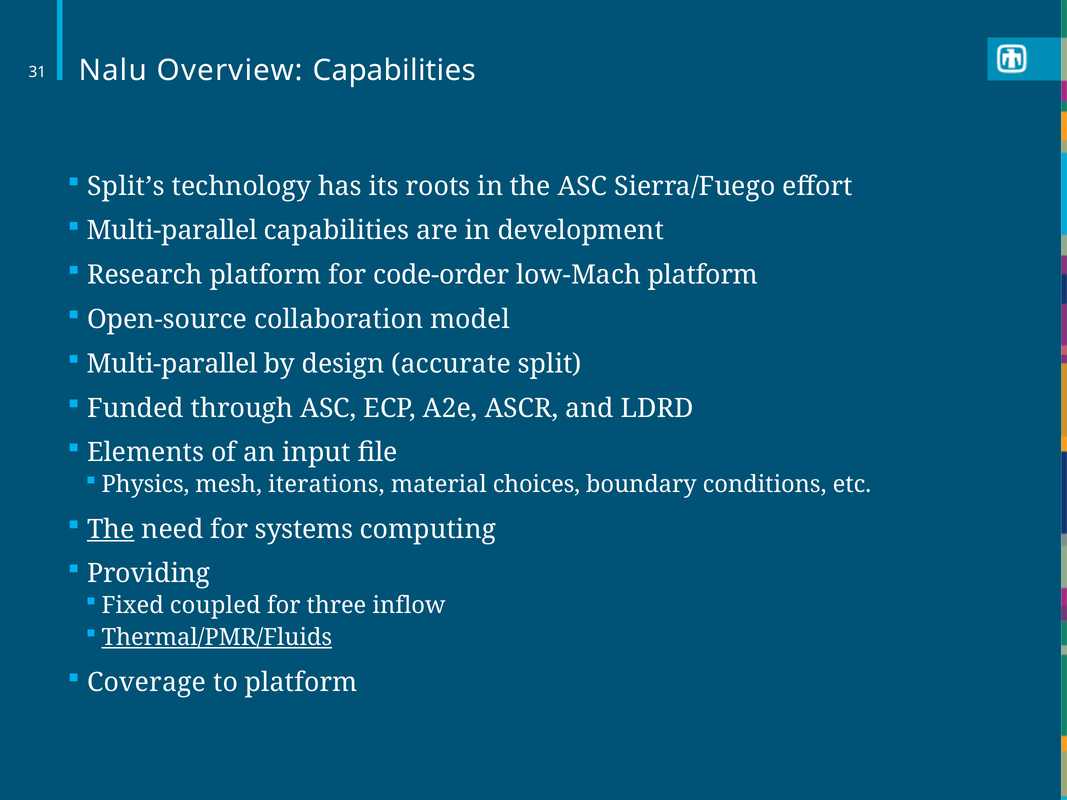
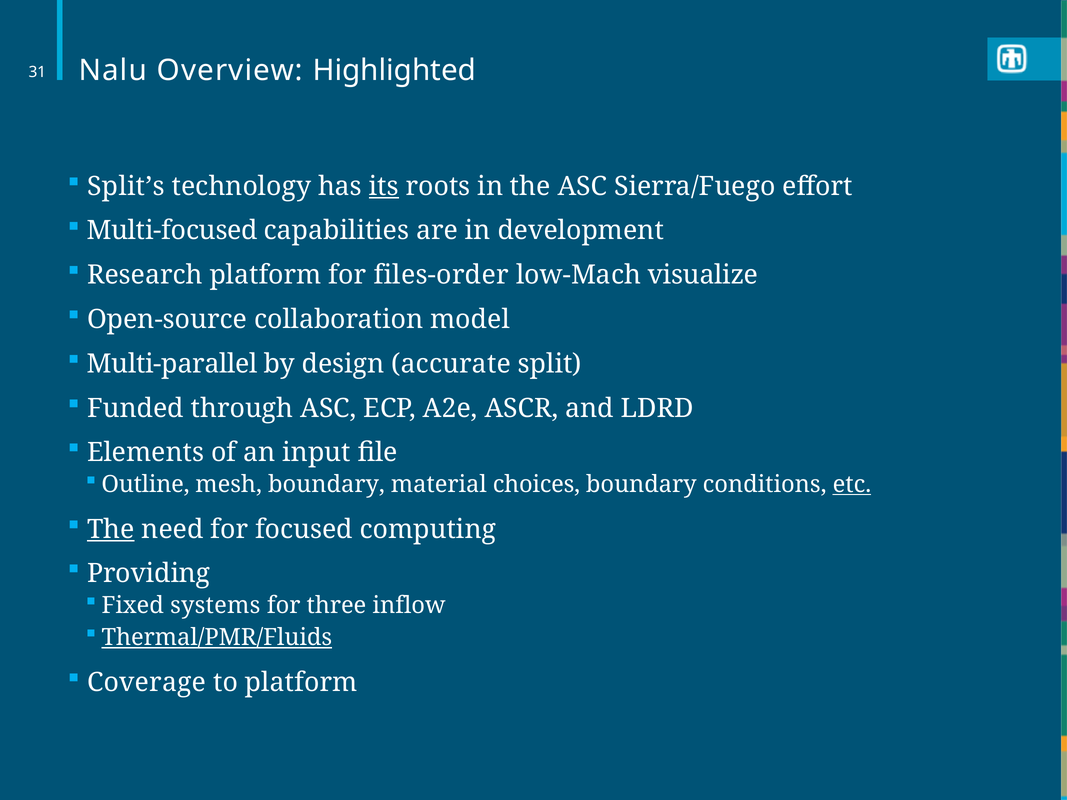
Overview Capabilities: Capabilities -> Highlighted (394, 70)
its underline: none -> present (384, 186)
Multi-parallel: Multi-parallel -> Multi-focused (172, 231)
code-order: code-order -> files-order (441, 275)
low-Mach platform: platform -> visualize (703, 275)
Physics: Physics -> Outline (146, 484)
mesh iterations: iterations -> boundary (326, 484)
etc underline: none -> present (852, 484)
systems: systems -> focused (304, 529)
coupled: coupled -> systems (215, 605)
